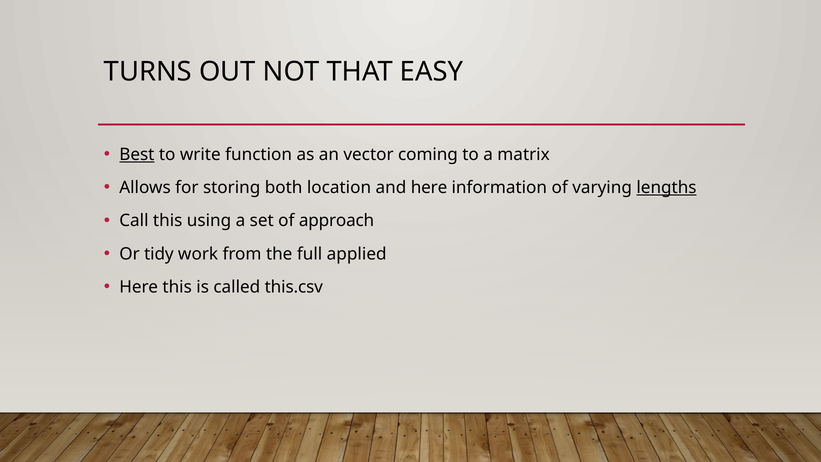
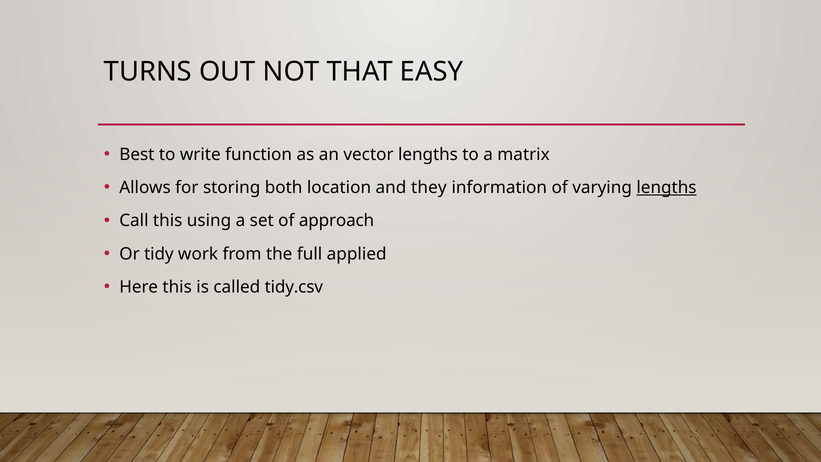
Best underline: present -> none (137, 154)
vector coming: coming -> lengths (428, 154)
and here: here -> they (429, 188)
this.csv: this.csv -> tidy.csv (294, 287)
